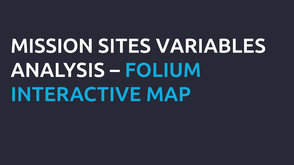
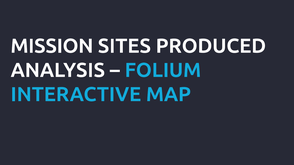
VARIABLES: VARIABLES -> PRODUCED (211, 46)
